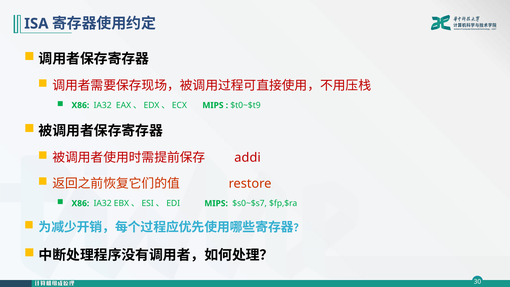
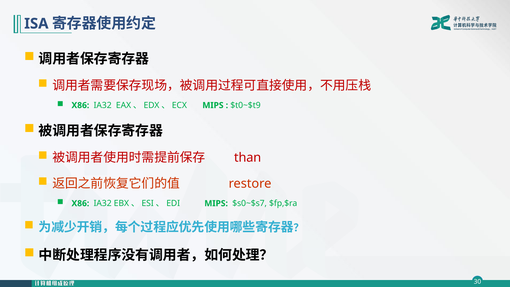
addi: addi -> than (248, 158)
